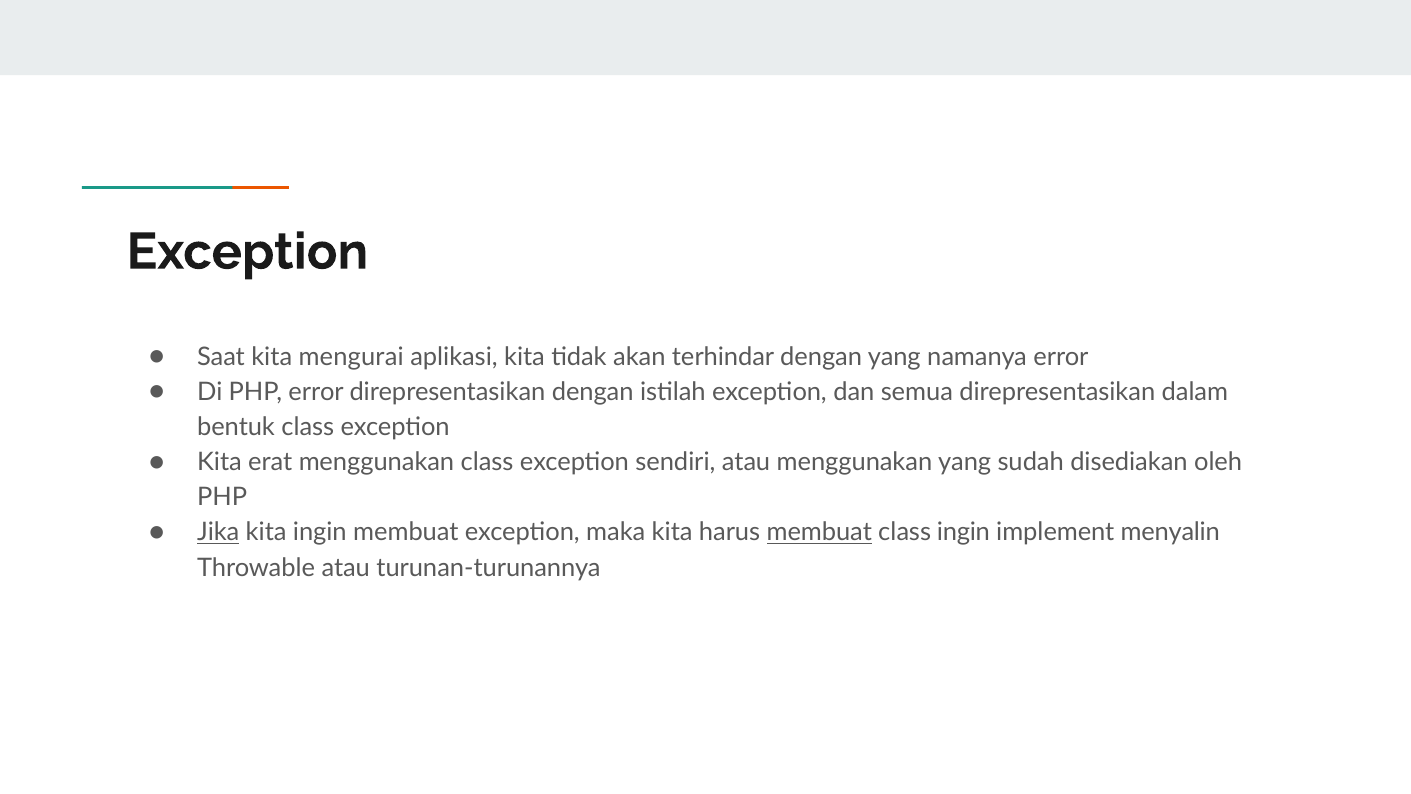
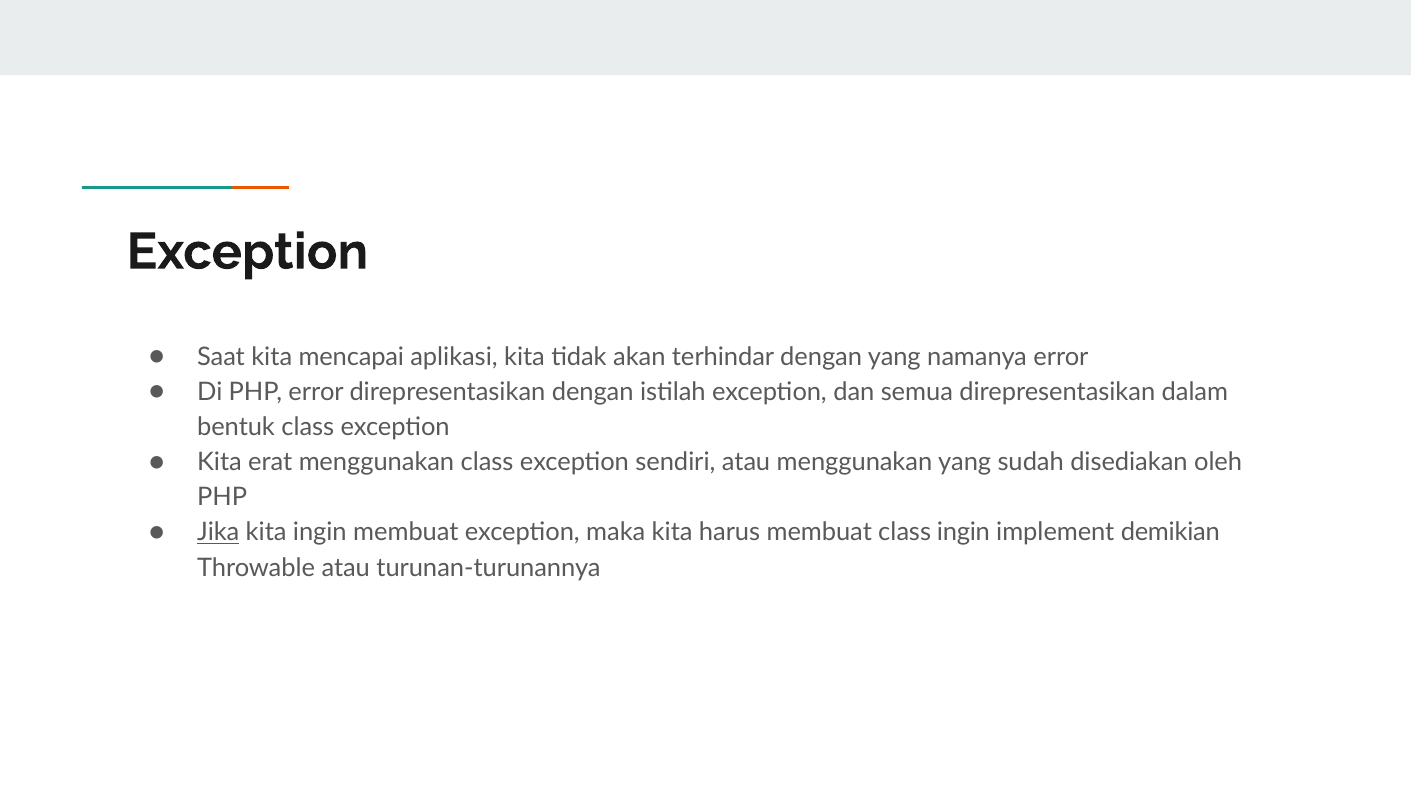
mengurai: mengurai -> mencapai (351, 357)
membuat underline: present -> none (819, 532)
menyalin: menyalin -> demikian (1170, 532)
